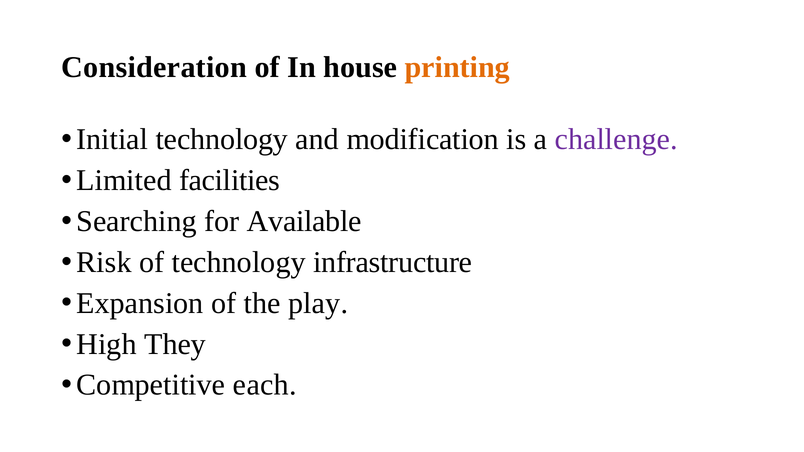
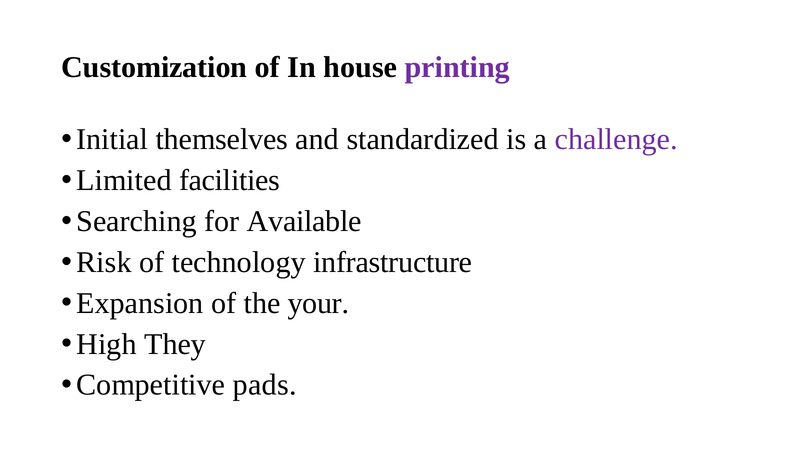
Consideration: Consideration -> Customization (154, 68)
printing colour: orange -> purple (457, 68)
Initial technology: technology -> themselves (222, 139)
modification: modification -> standardized (423, 139)
play: play -> your (318, 303)
each: each -> pads (265, 385)
